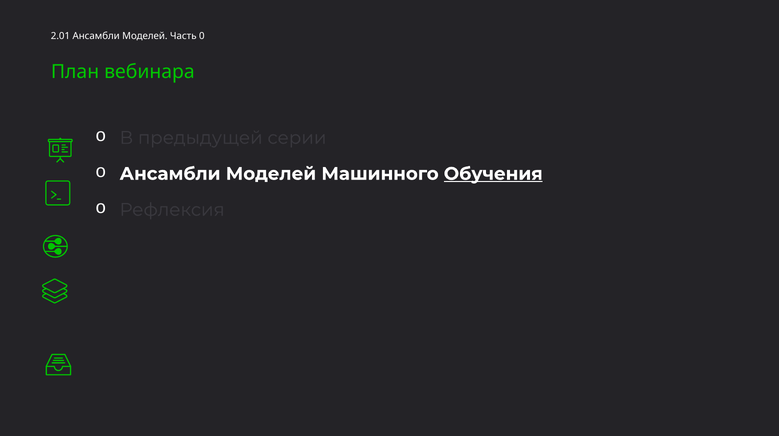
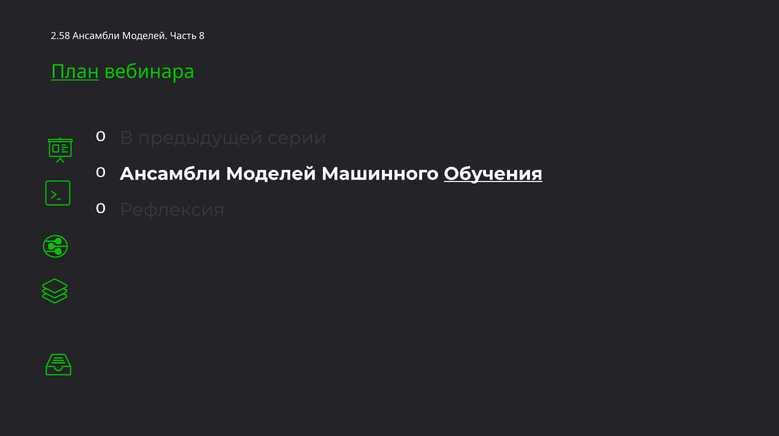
2.01: 2.01 -> 2.58 (60, 36)
0: 0 -> 8 (202, 36)
План underline: none -> present (75, 72)
